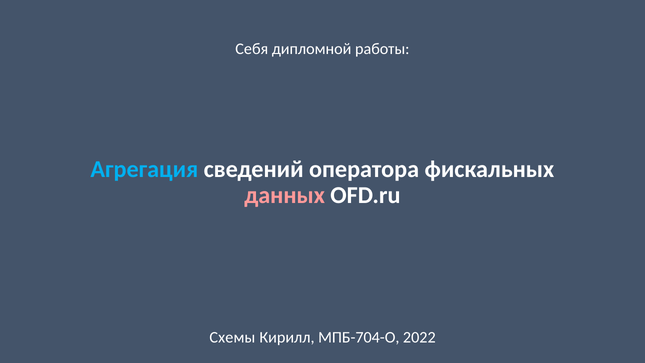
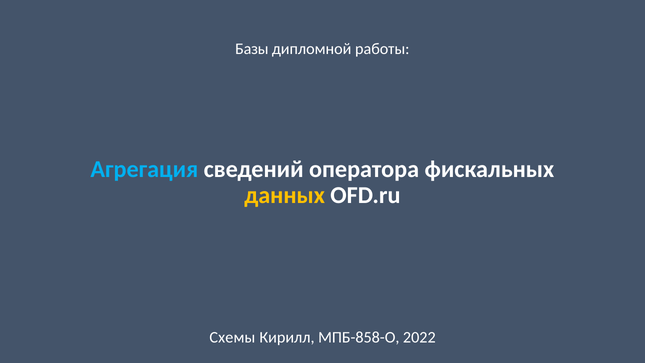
Себя: Себя -> Базы (252, 49)
данных colour: pink -> yellow (285, 195)
МПБ-704-О: МПБ-704-О -> МПБ-858-О (359, 337)
